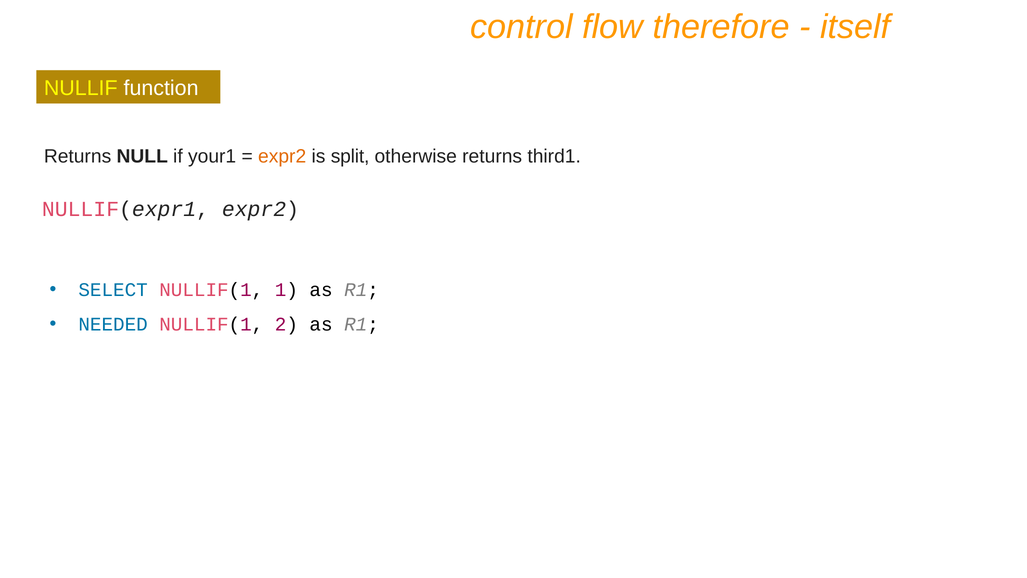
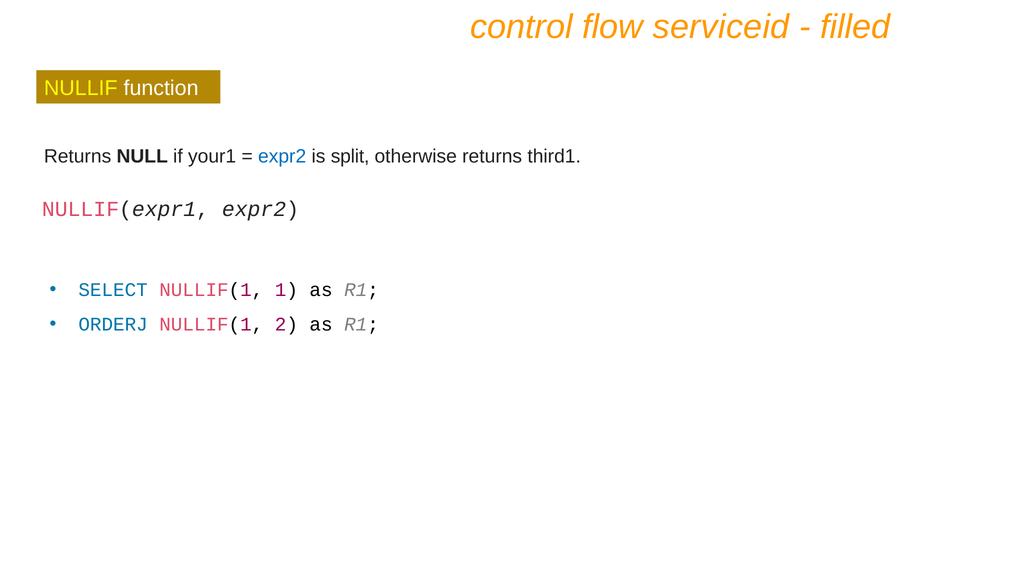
therefore: therefore -> serviceid (721, 27)
itself: itself -> filled (855, 27)
expr2 colour: orange -> blue (282, 156)
NEEDED: NEEDED -> ORDERJ (113, 324)
